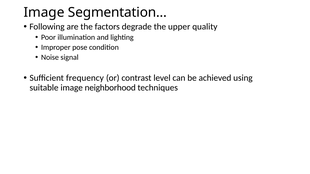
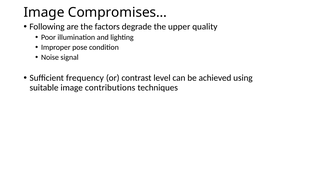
Segmentation…: Segmentation… -> Compromises… (117, 12)
neighborhood: neighborhood -> contributions (110, 88)
